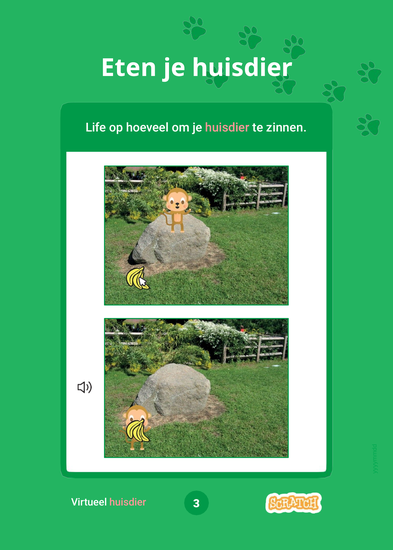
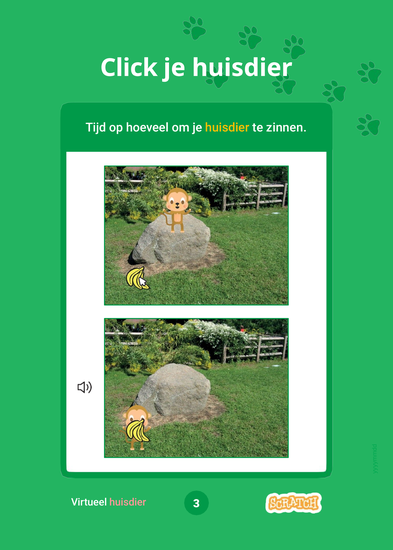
Eten: Eten -> Click (129, 68)
Life: Life -> Tijd (96, 128)
huisdier colour: pink -> yellow (227, 128)
